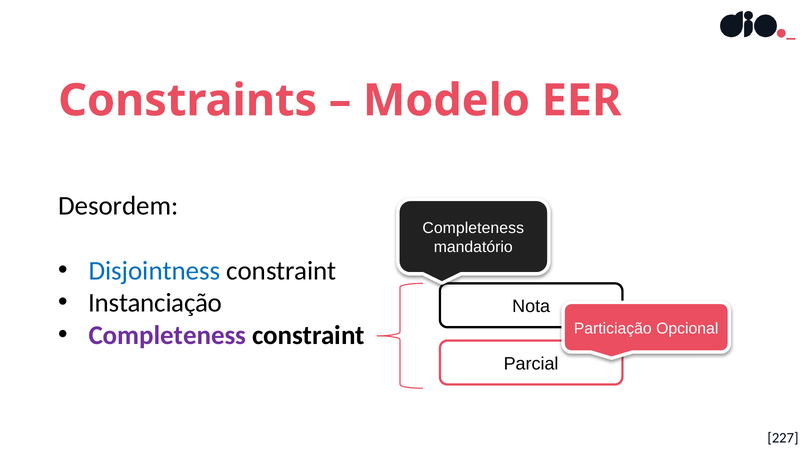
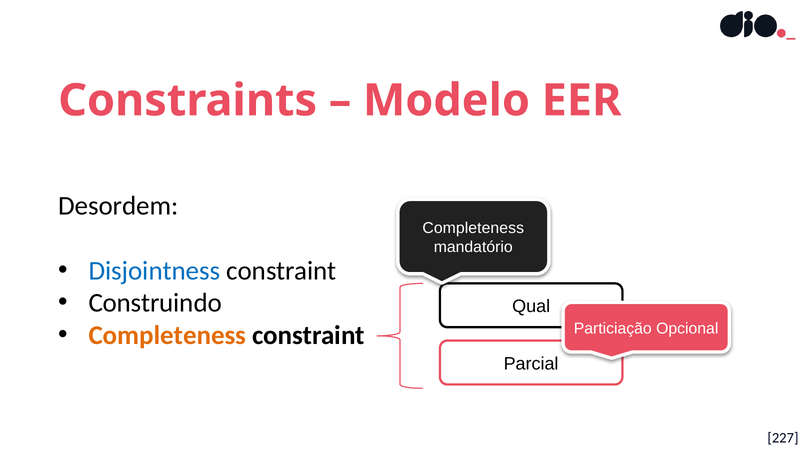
Instanciação: Instanciação -> Construindo (155, 303)
Nota: Nota -> Qual (531, 307)
Completeness colour: purple -> orange (167, 336)
